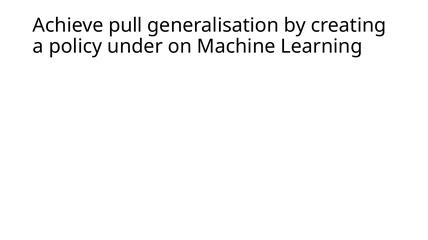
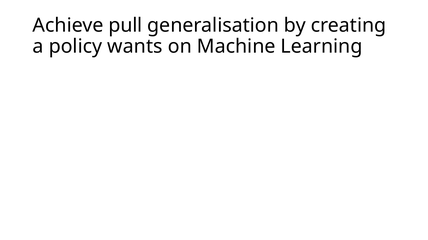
under: under -> wants (135, 47)
